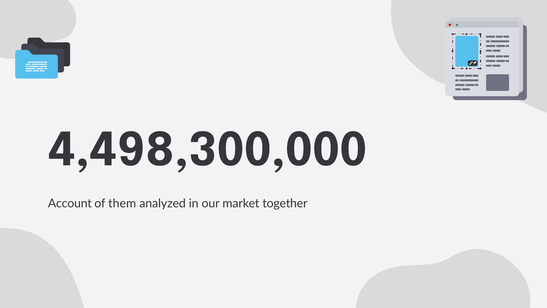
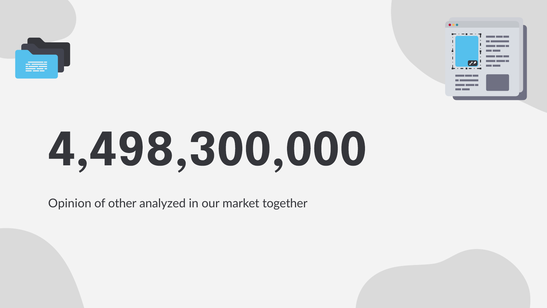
Account: Account -> Opinion (70, 203)
them: them -> other (122, 203)
